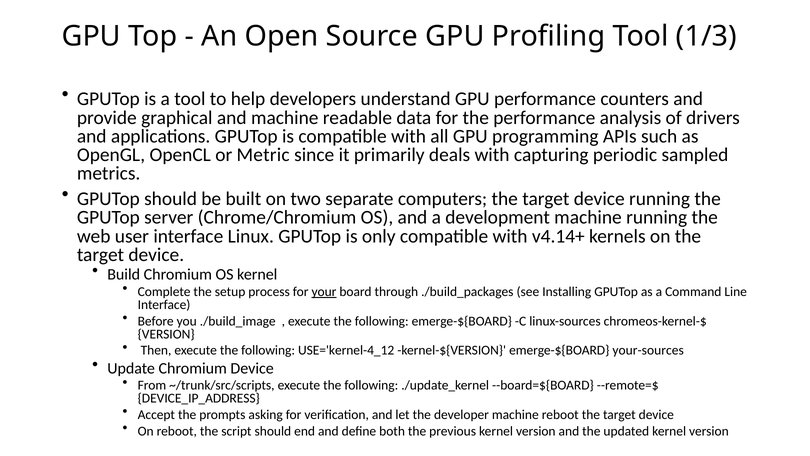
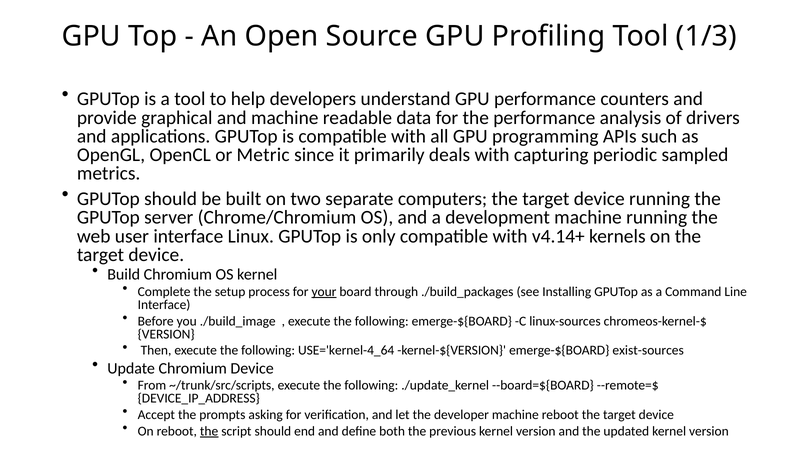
USE='kernel-4_12: USE='kernel-4_12 -> USE='kernel-4_64 (346, 350)
your-sources: your-sources -> exist-sources (648, 350)
the underline: none -> present (209, 431)
